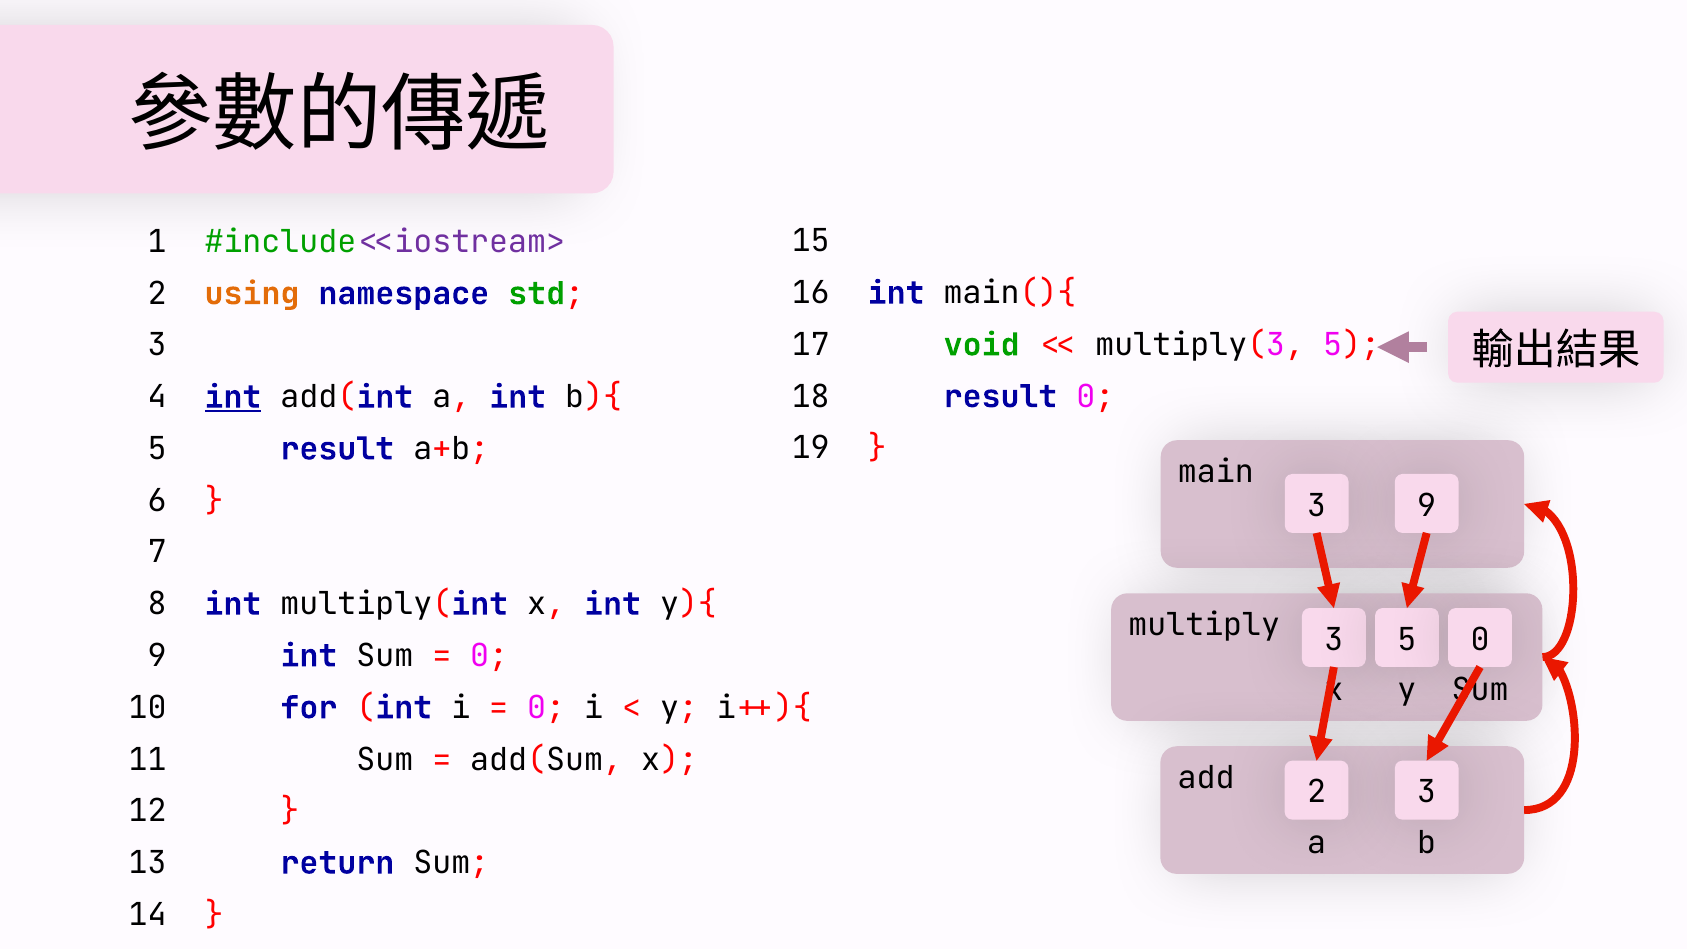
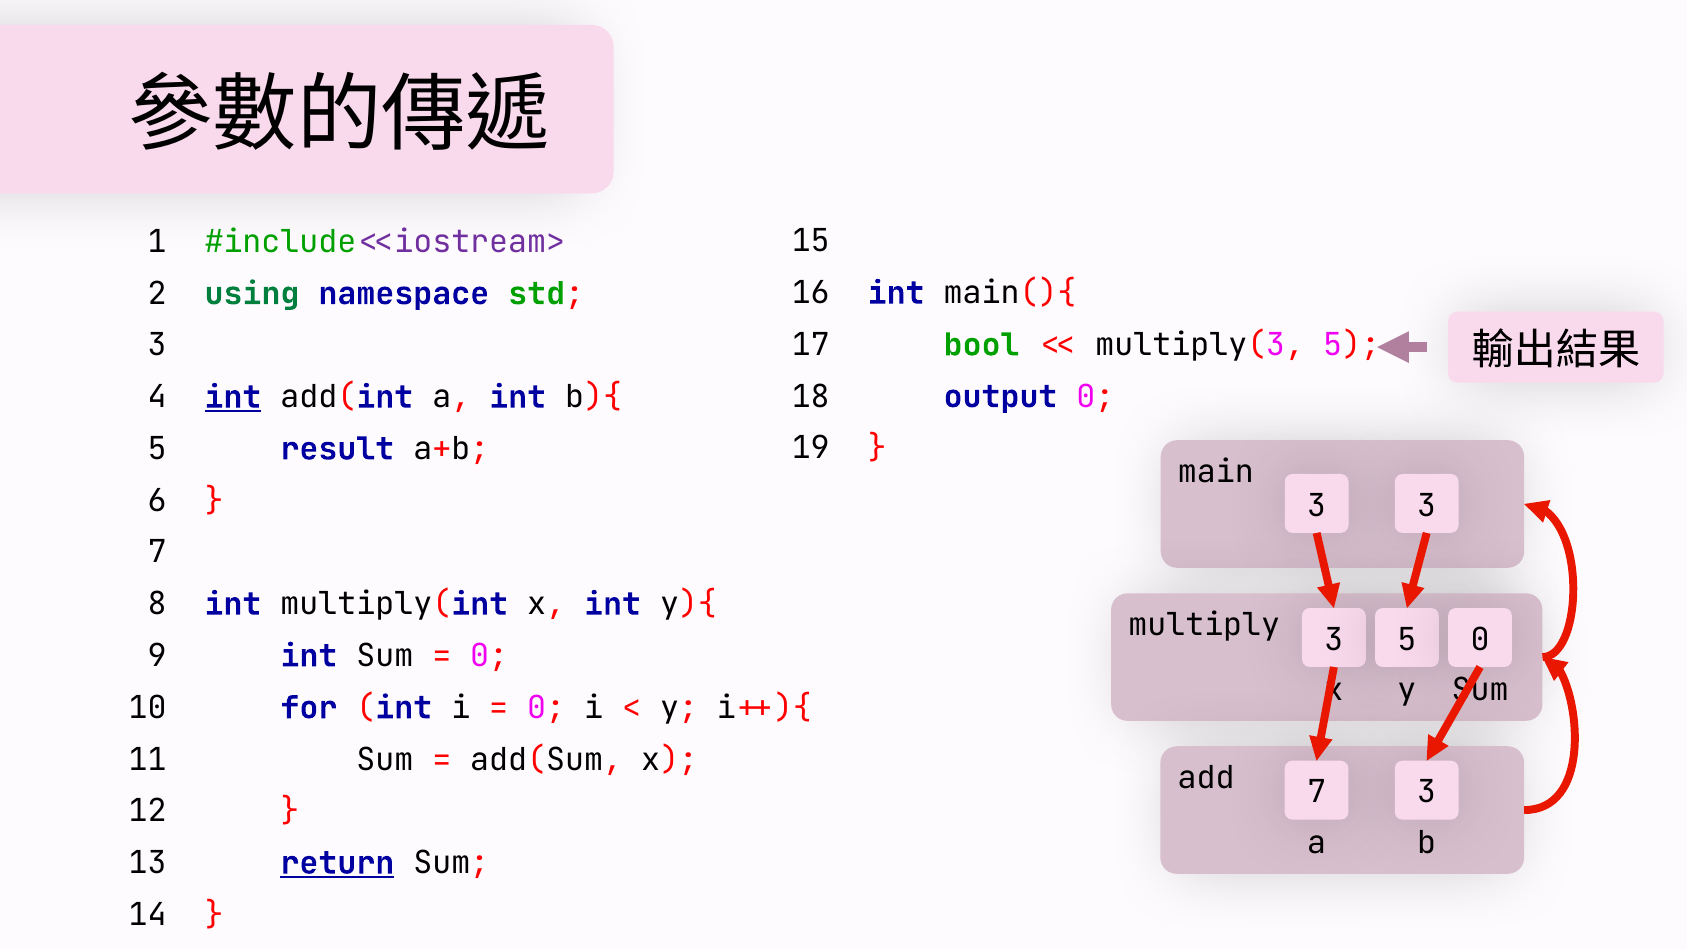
using colour: orange -> green (252, 294)
void: void -> bool (982, 345)
18 result: result -> output (1001, 397)
9: 9 -> 3 (1427, 506)
2: 2 -> 7 (1317, 792)
return underline: none -> present (337, 863)
